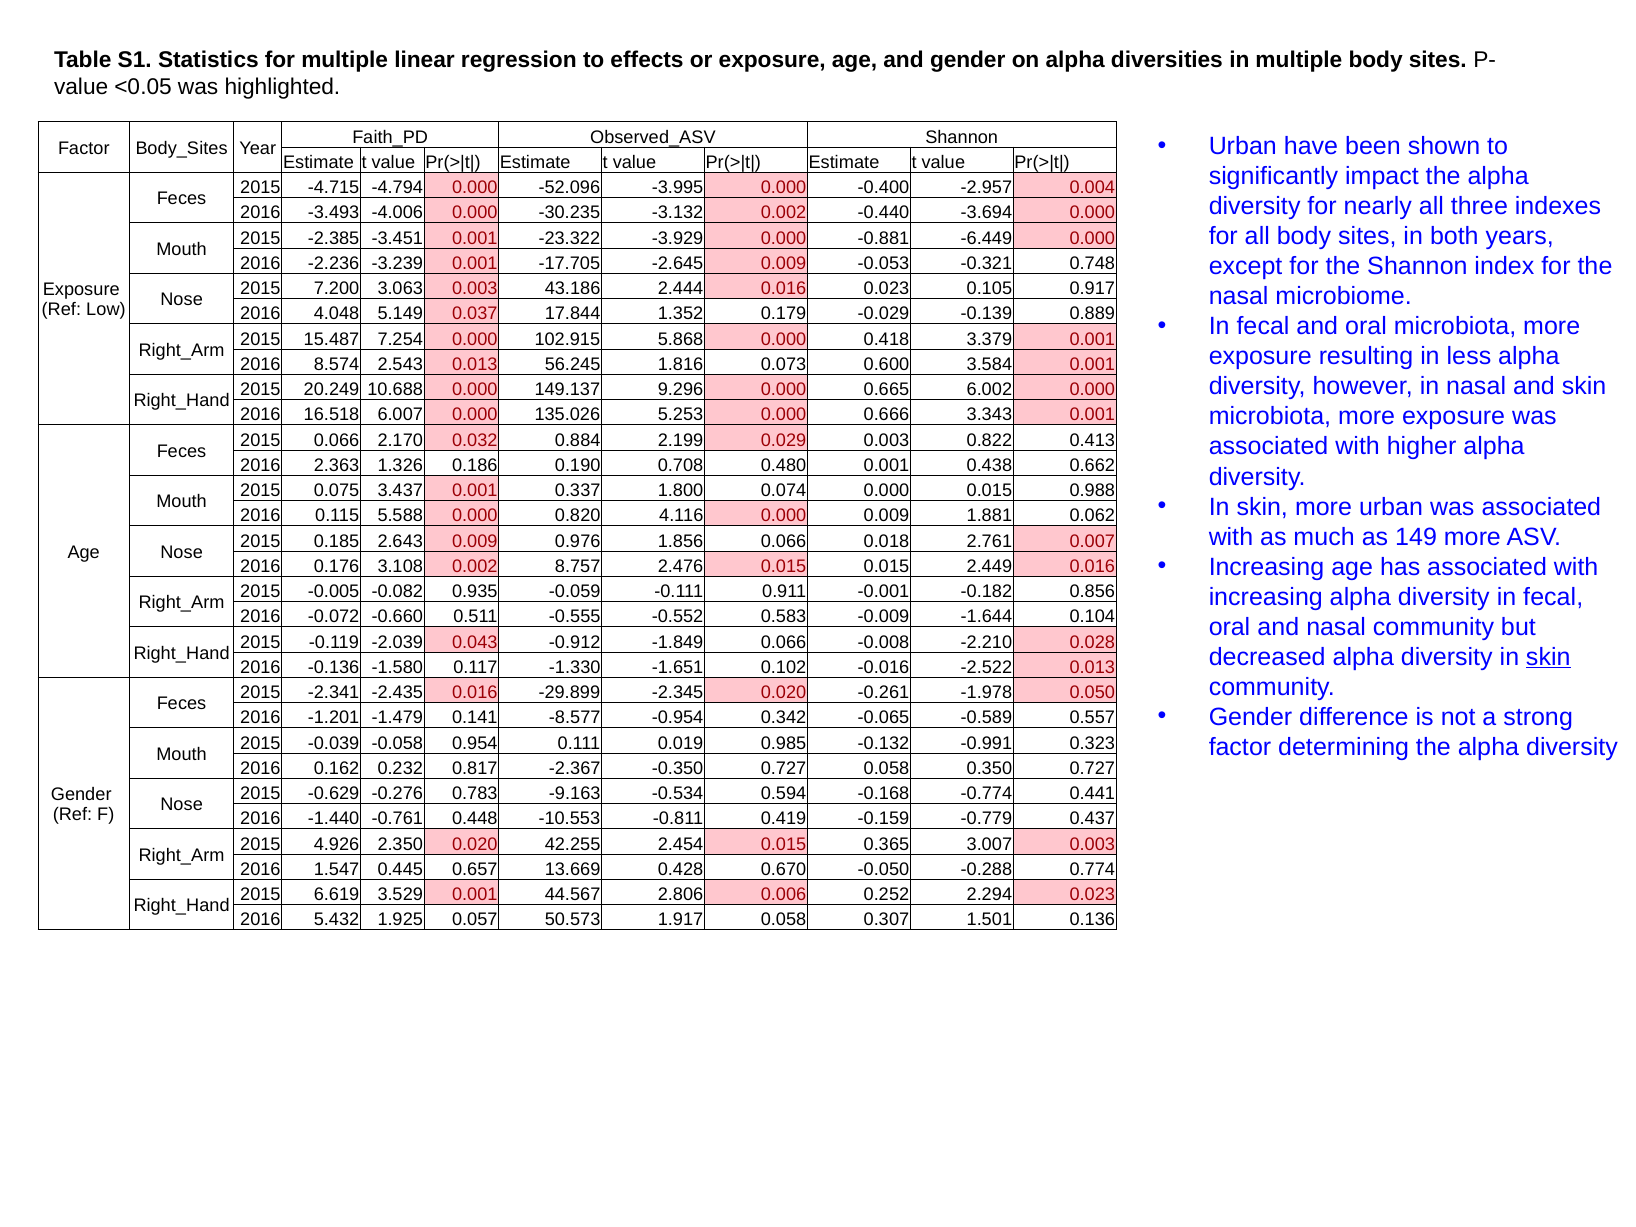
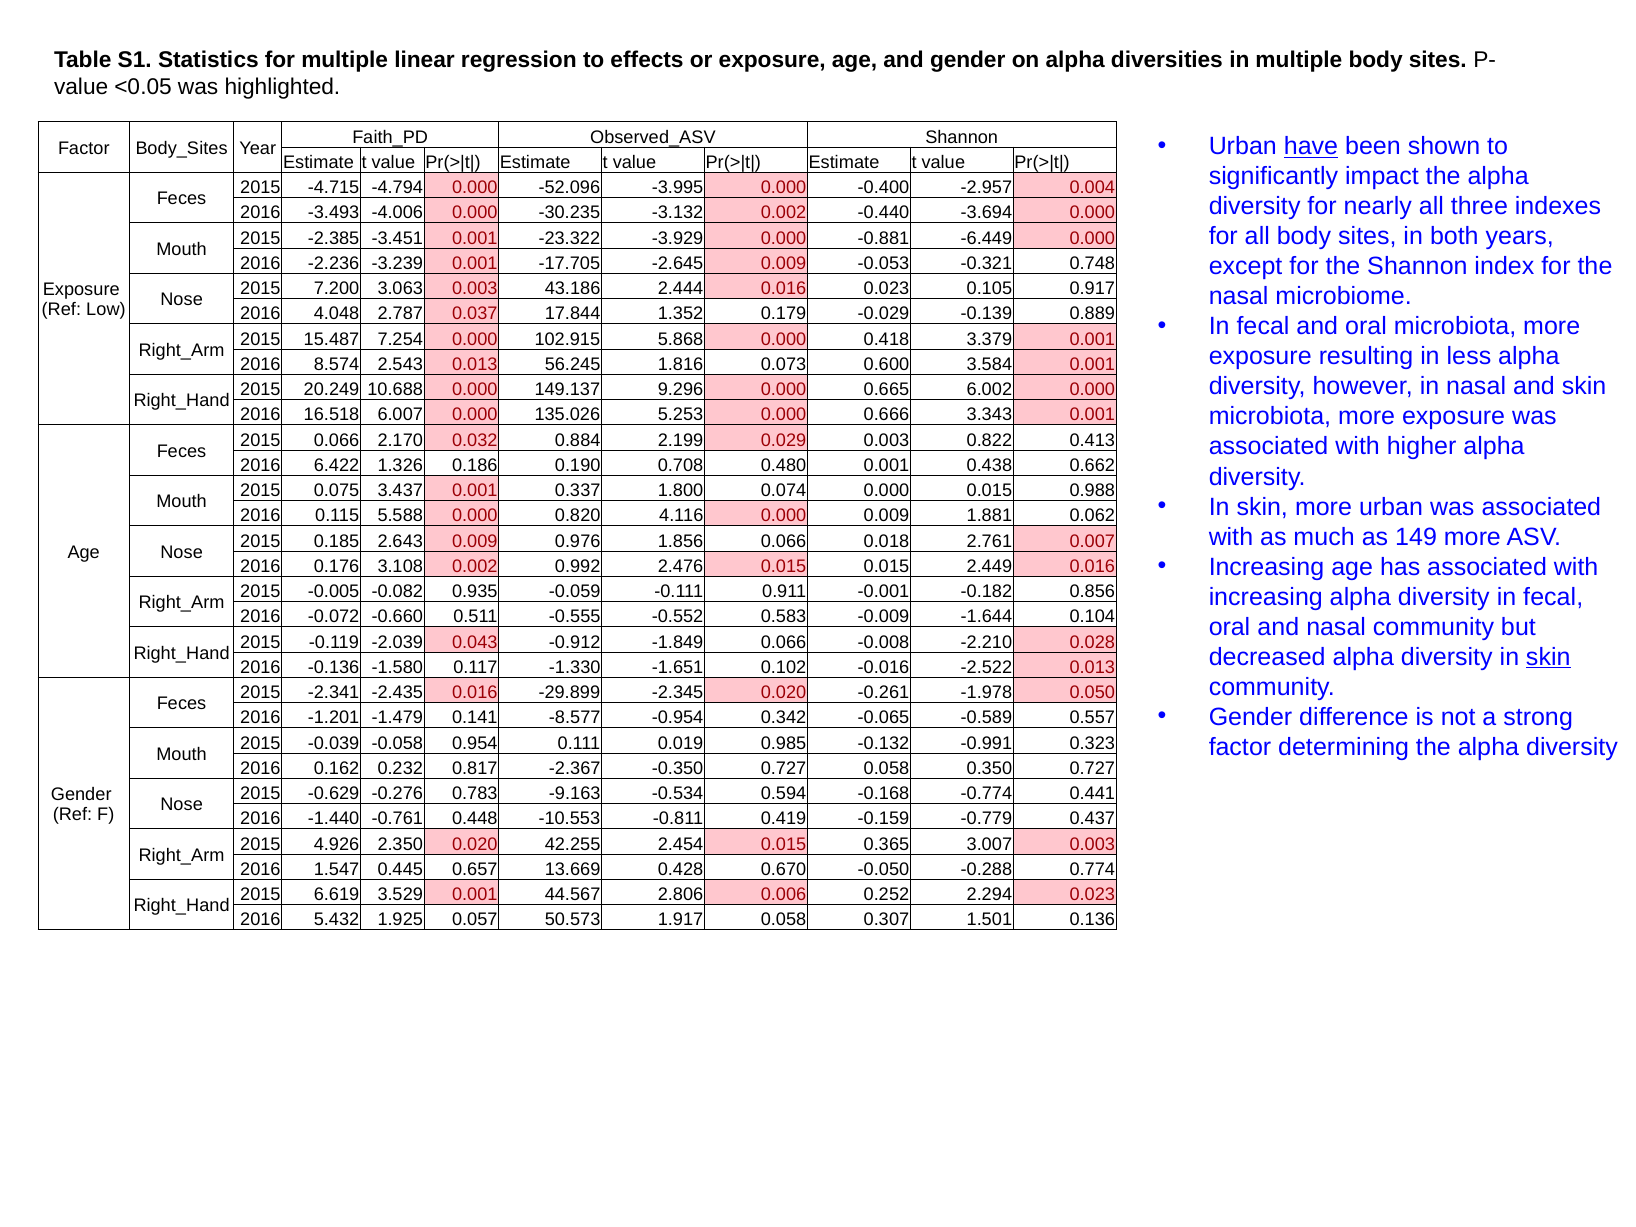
have underline: none -> present (1311, 147)
5.149: 5.149 -> 2.787 (400, 314)
2.363: 2.363 -> 6.422 (337, 465)
8.757: 8.757 -> 0.992 (578, 566)
